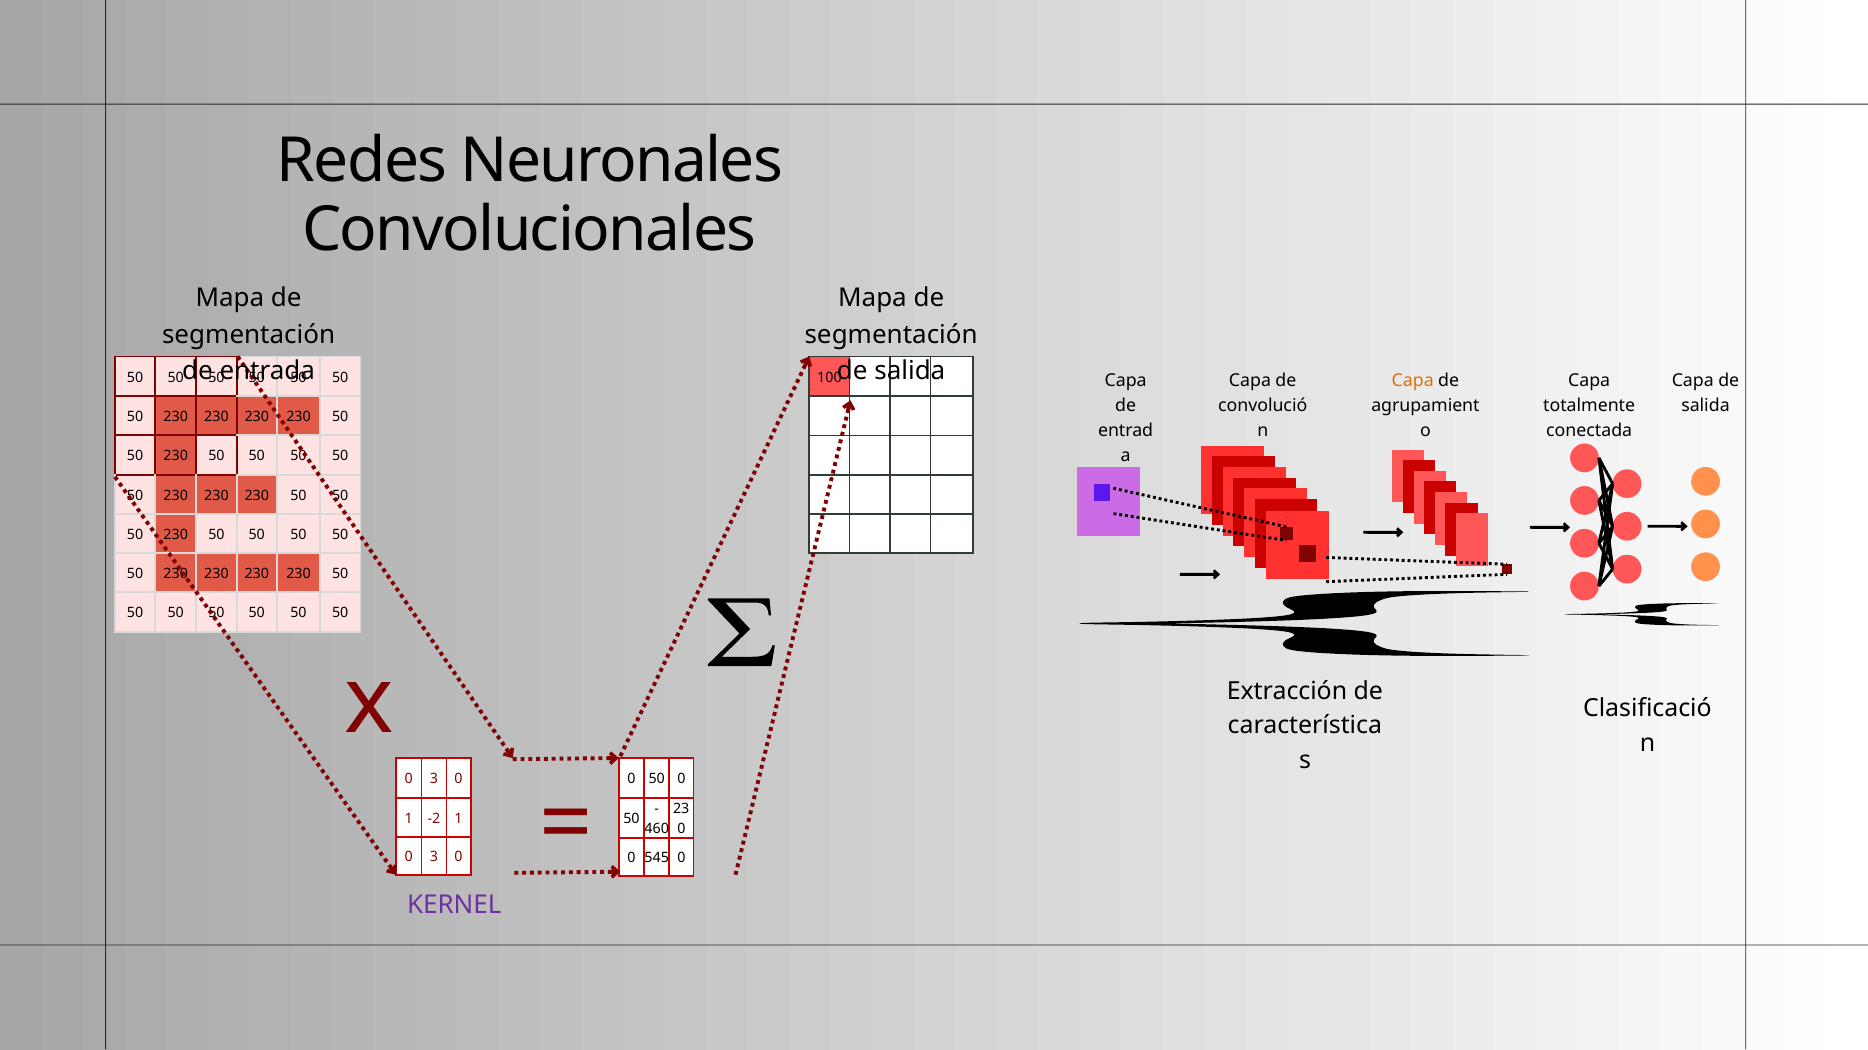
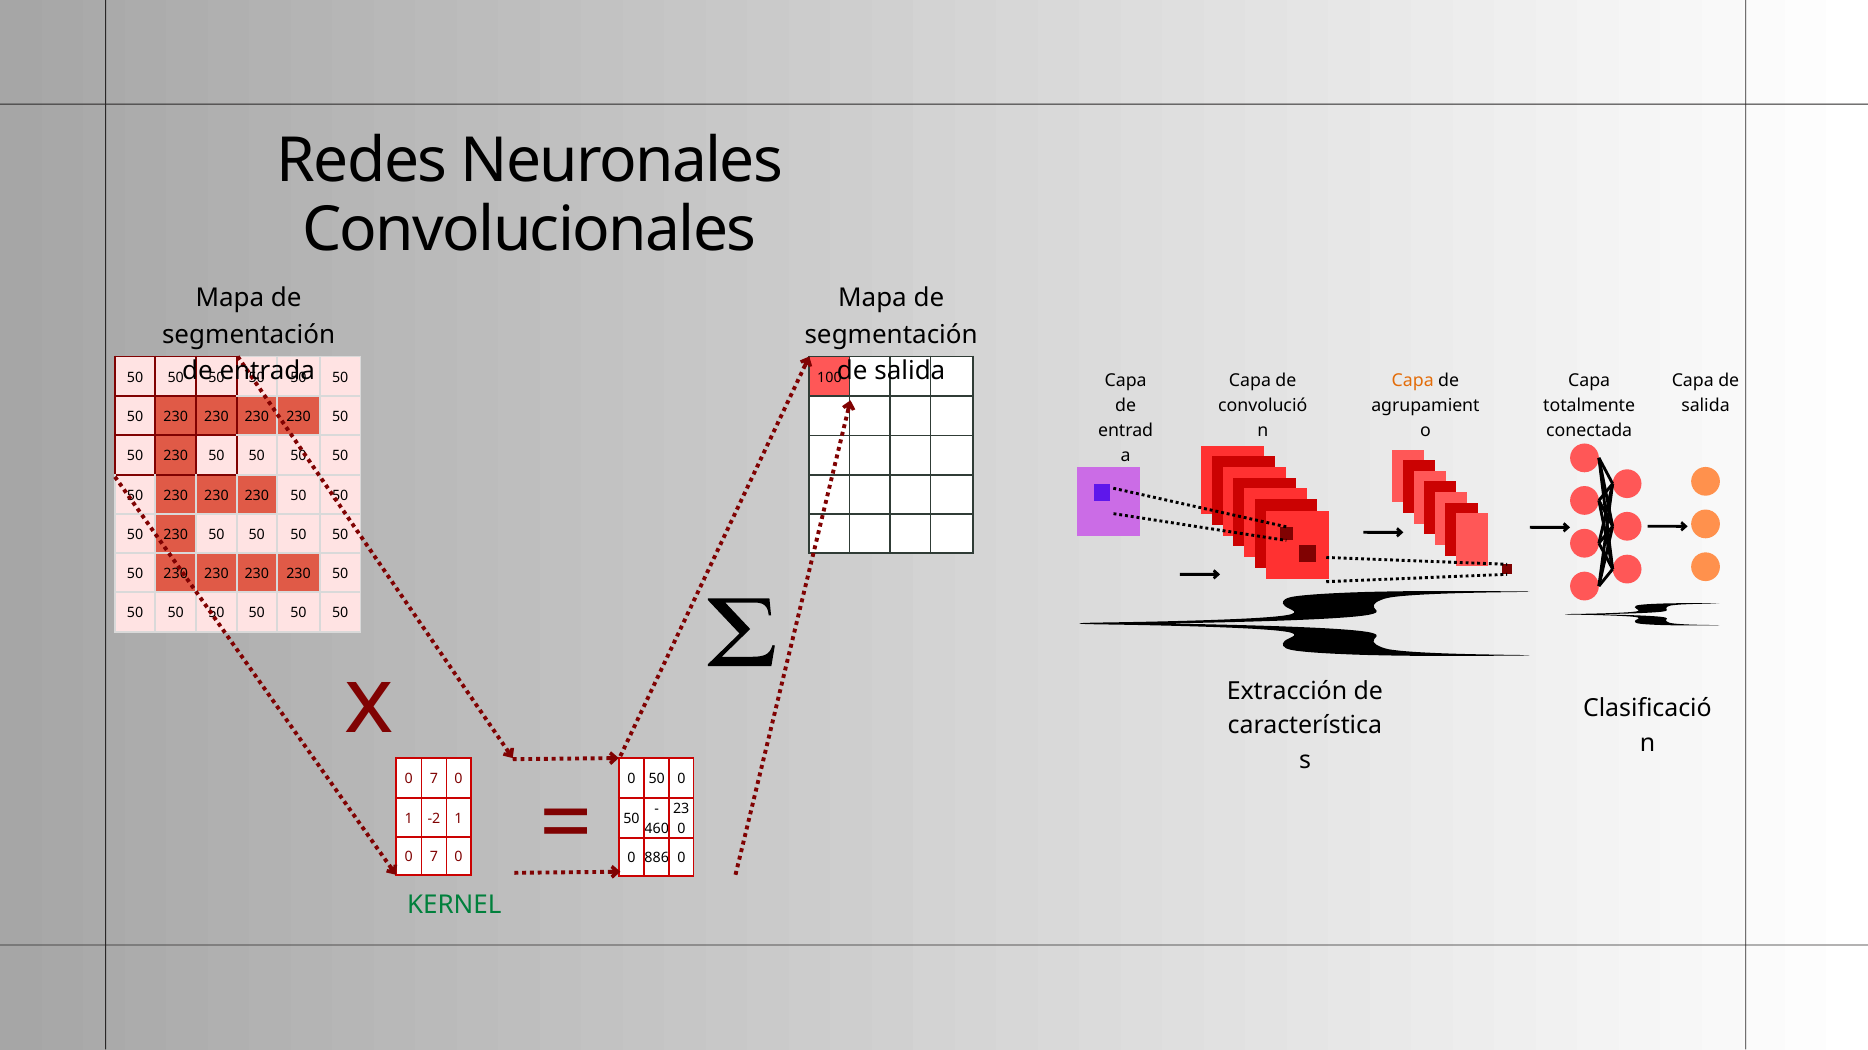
3: 3 -> 7 (434, 780)
3: 3 -> 7 (434, 858)
545: 545 -> 886 (657, 859)
KERNEL colour: purple -> green (454, 906)
